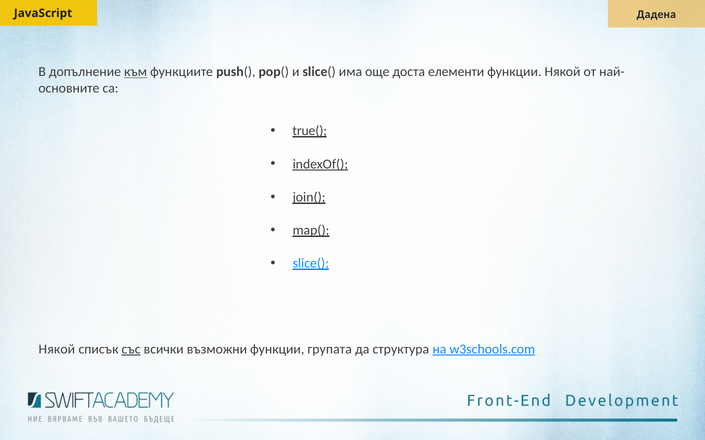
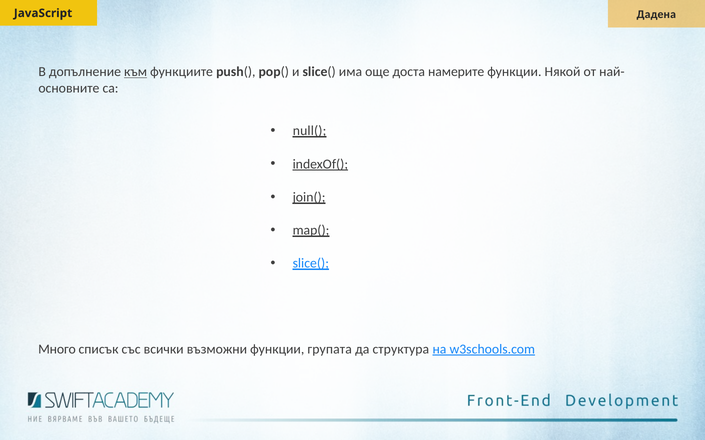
елементи: елементи -> намерите (456, 72)
true(: true( -> null( (310, 131)
Някой: Някой -> Много (57, 350)
със underline: present -> none (131, 350)
